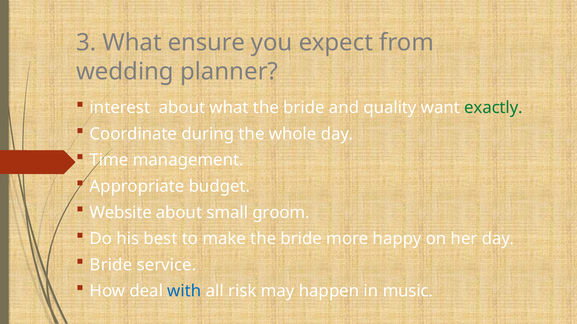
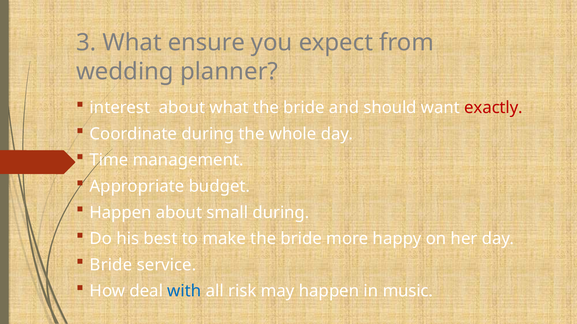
quality: quality -> should (390, 108)
exactly colour: green -> red (494, 108)
Website: Website -> Happen (121, 213)
small groom: groom -> during (281, 213)
